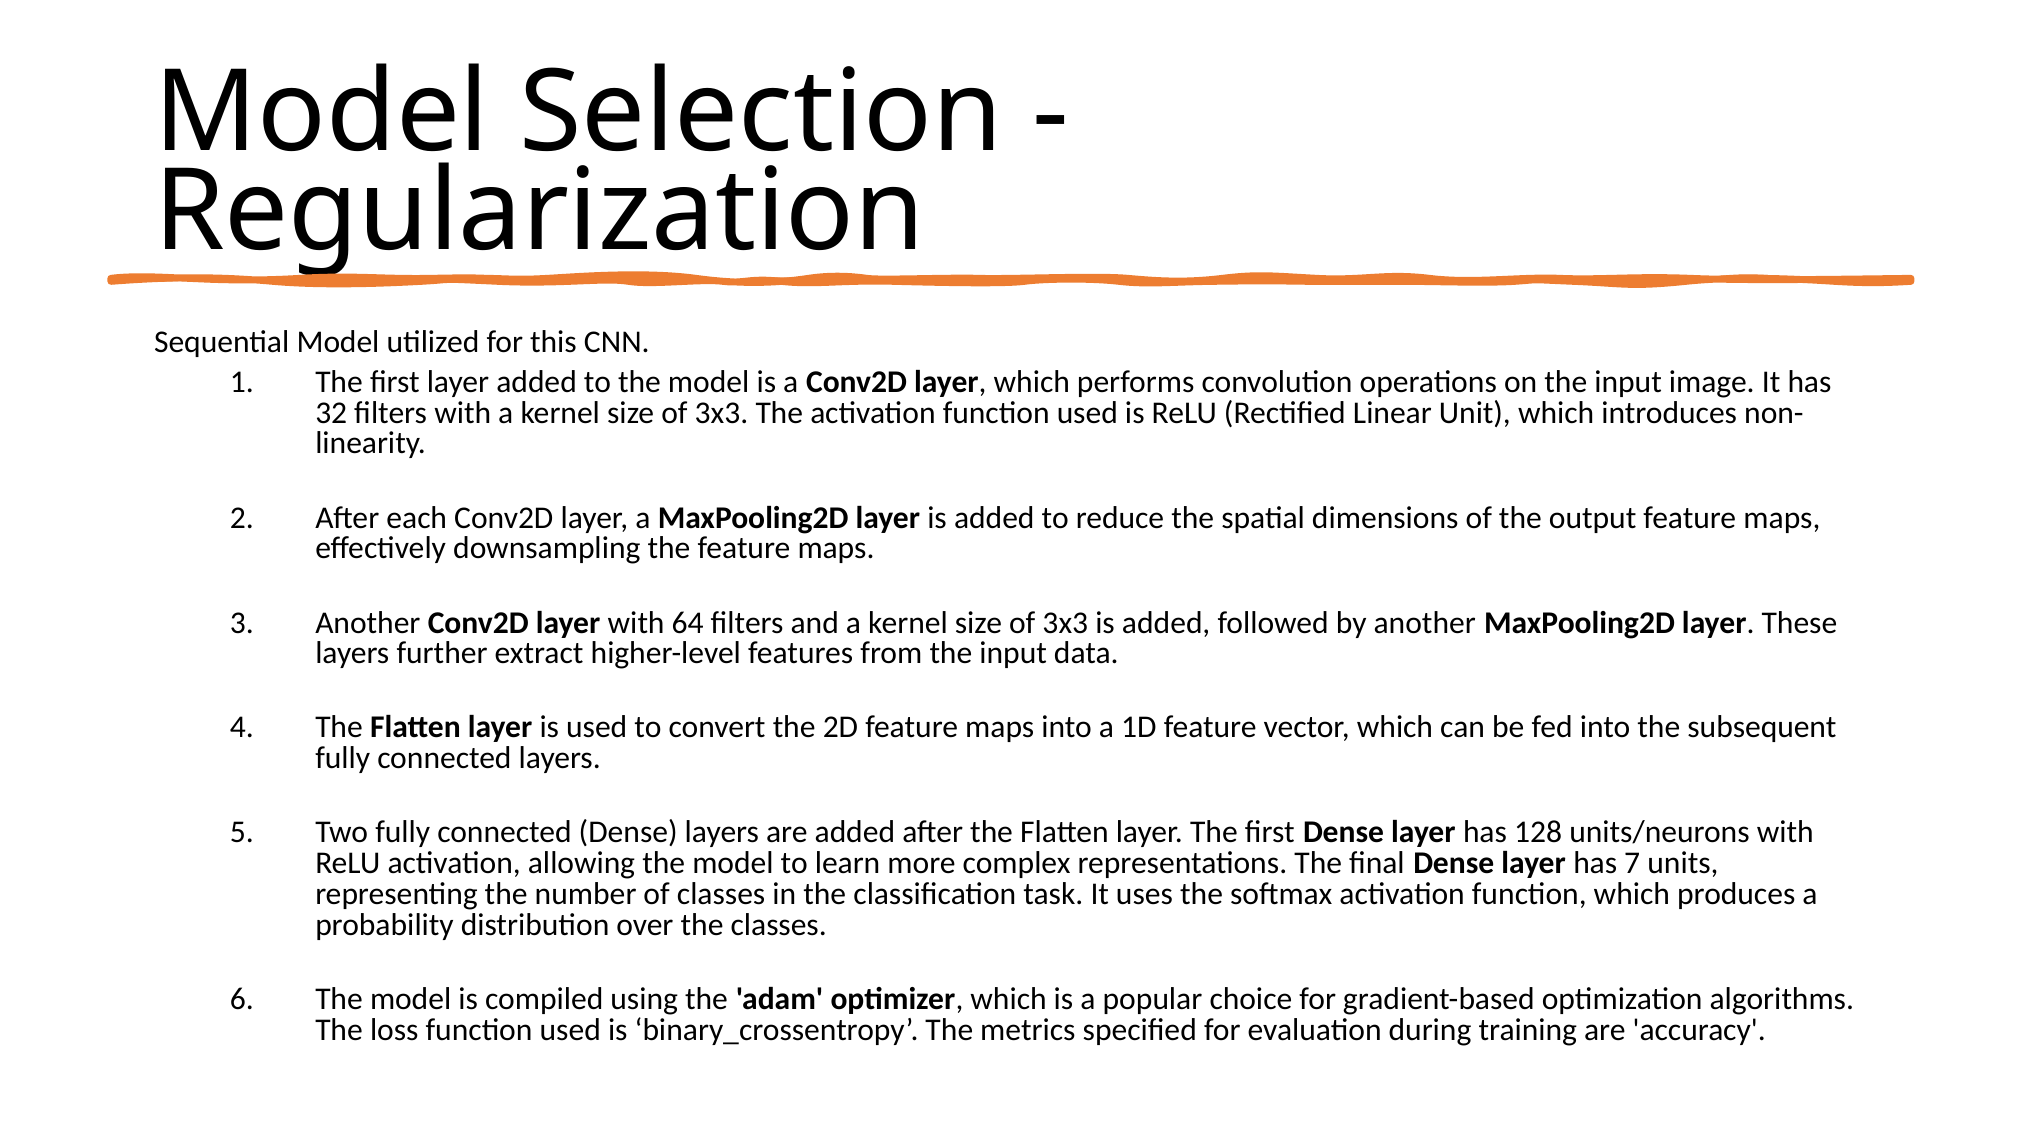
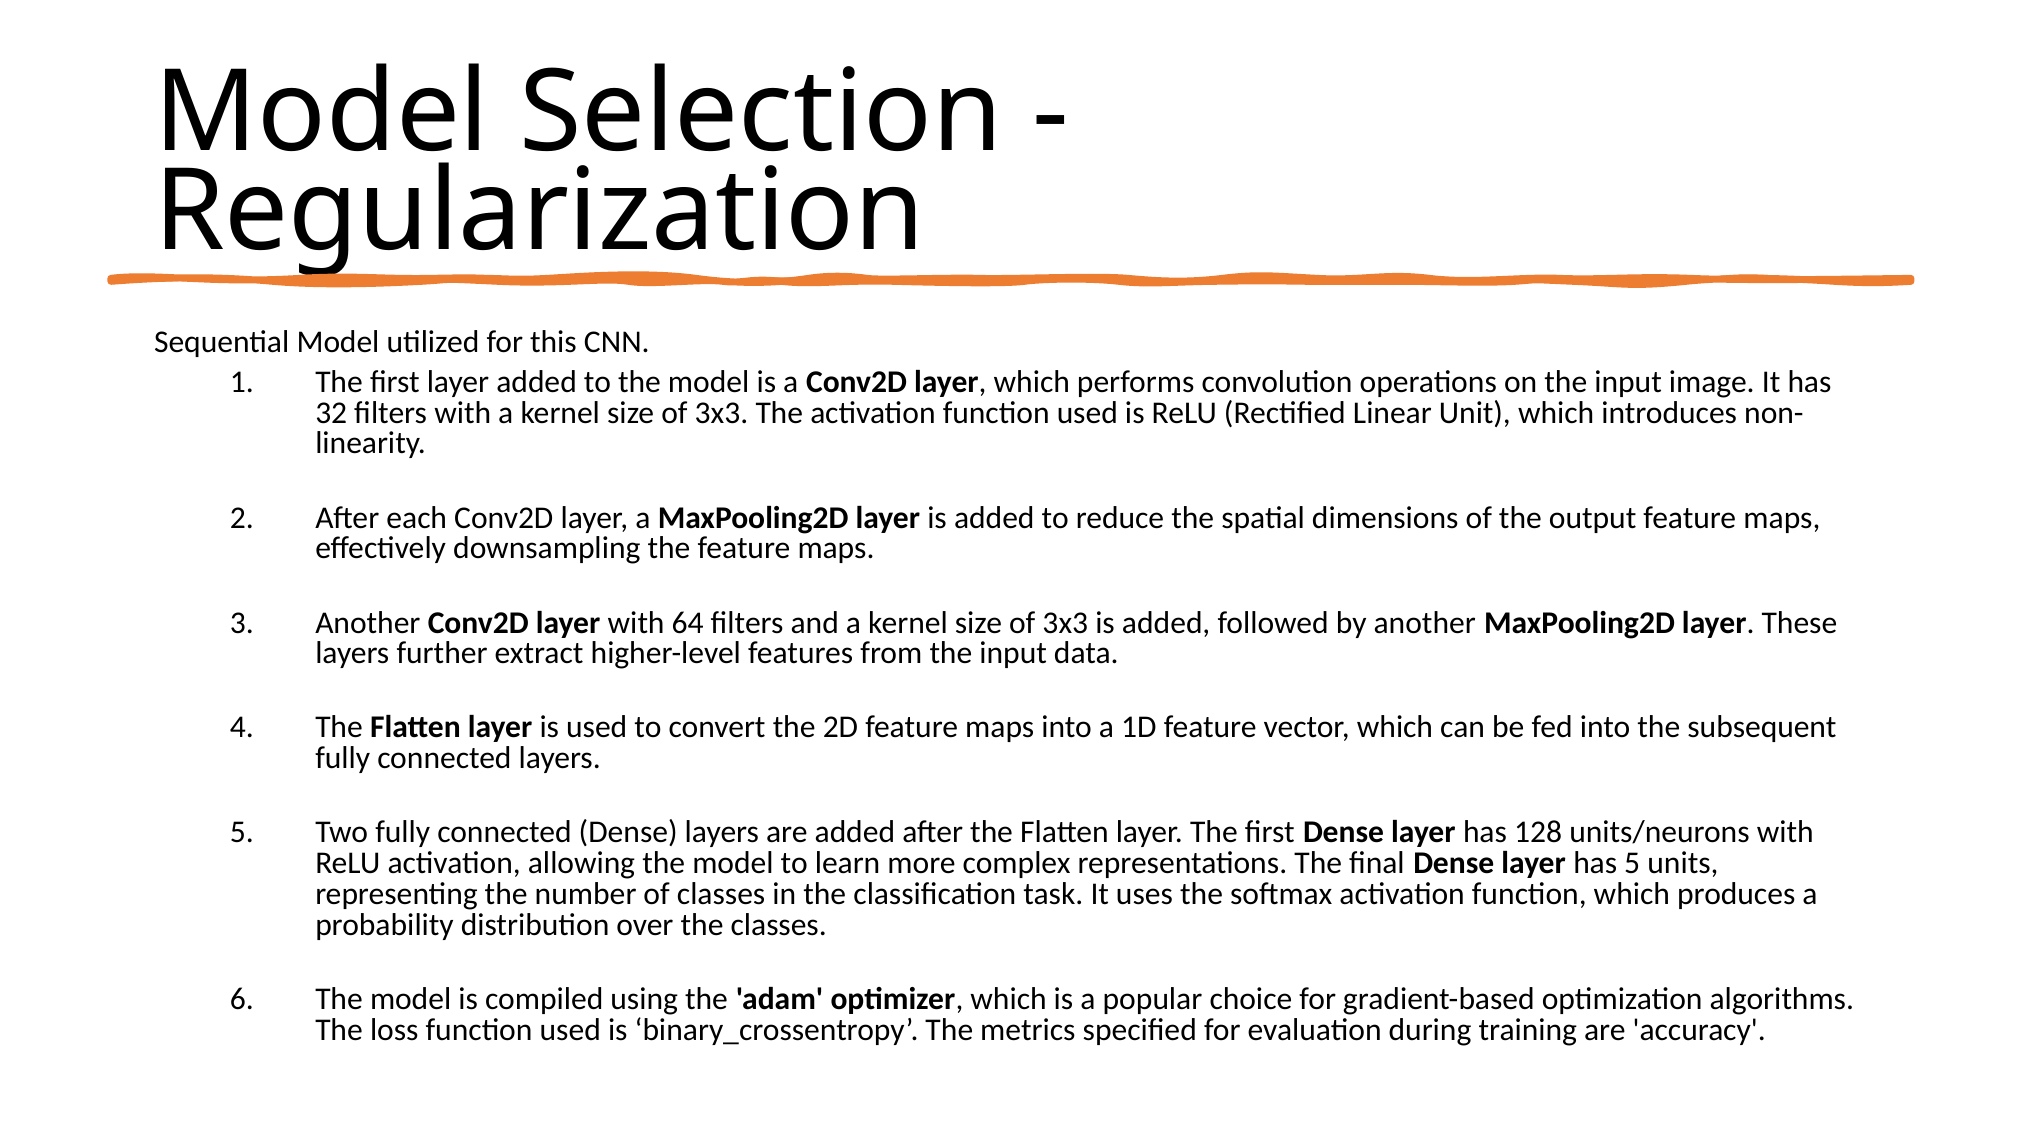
has 7: 7 -> 5 (1632, 863)
